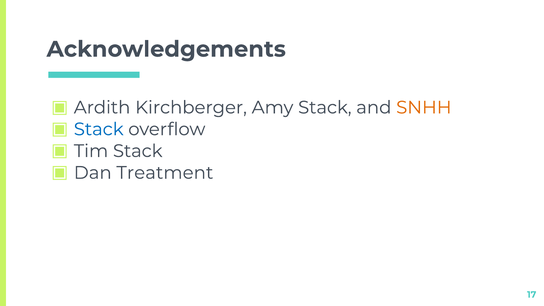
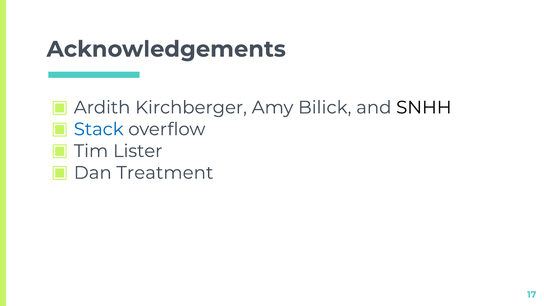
Amy Stack: Stack -> Bilick (325, 108)
SNHH colour: orange -> black (424, 108)
Tim Stack: Stack -> Lister (138, 151)
